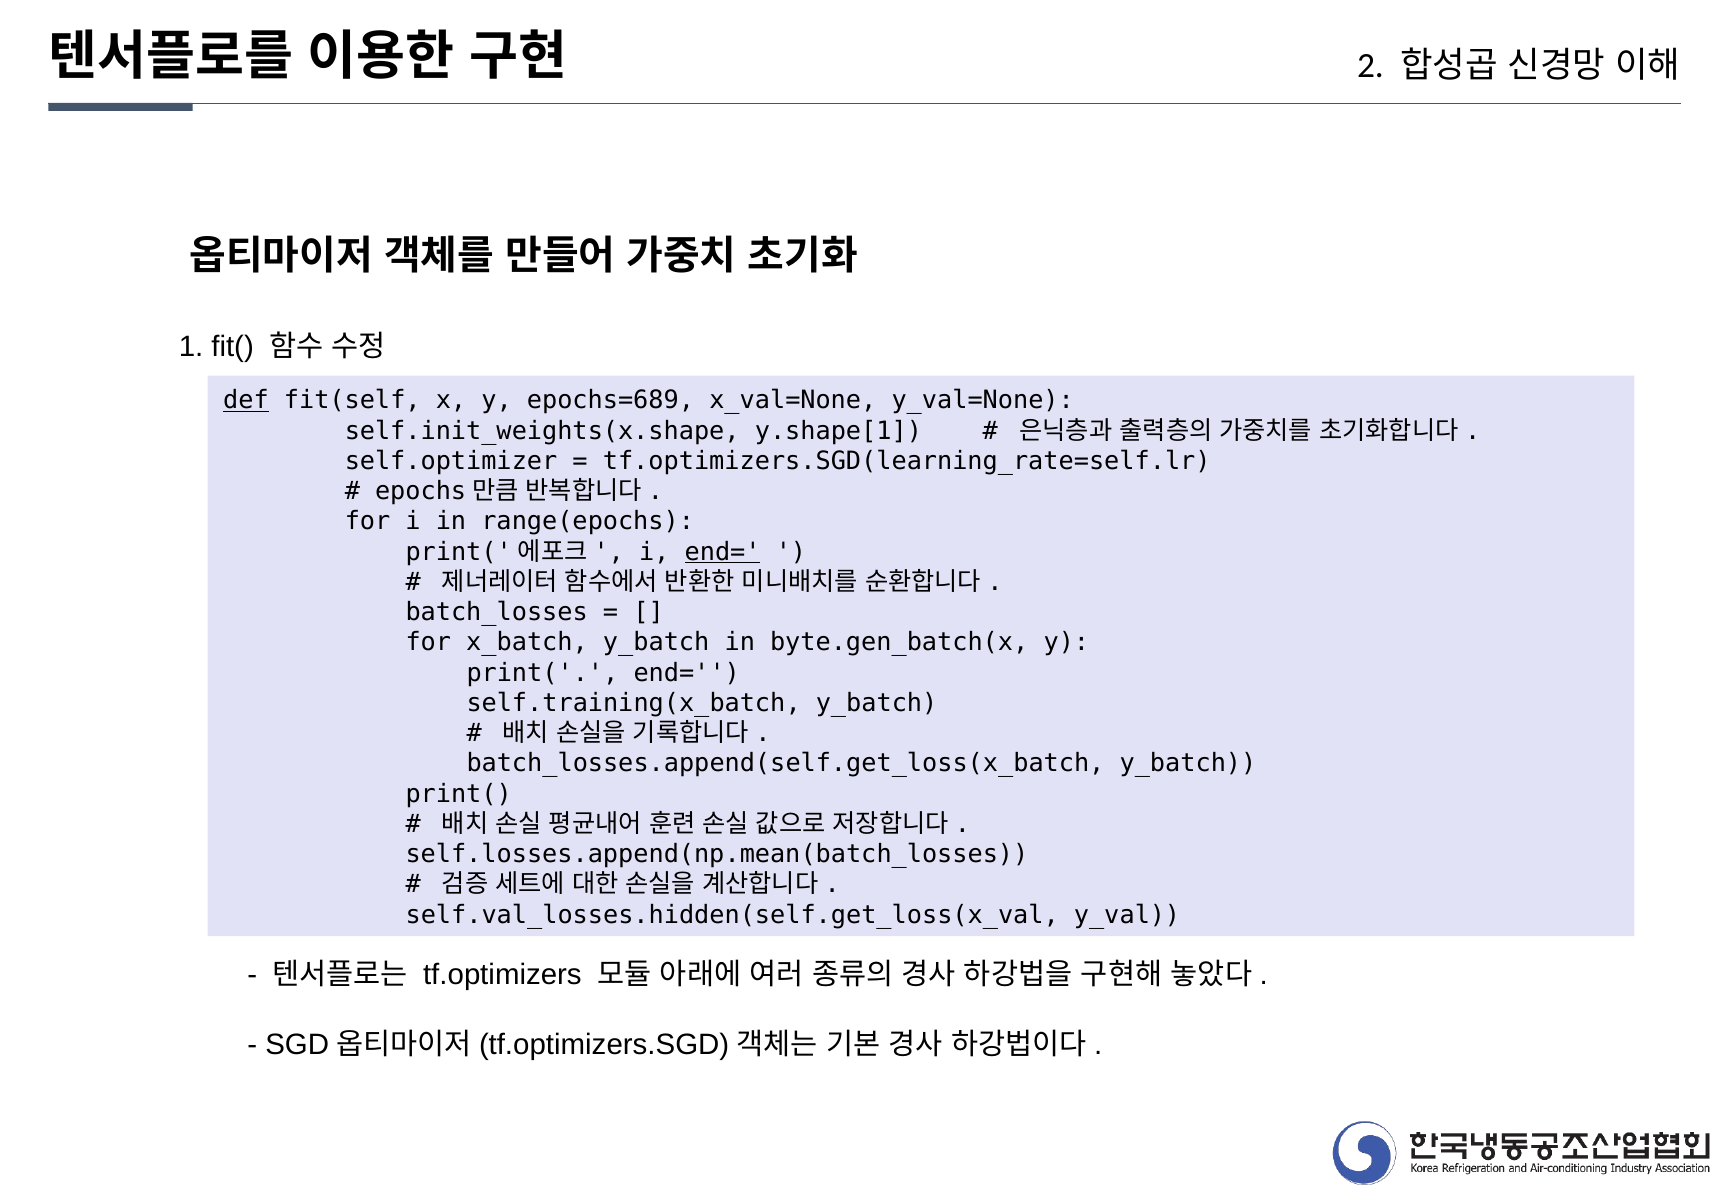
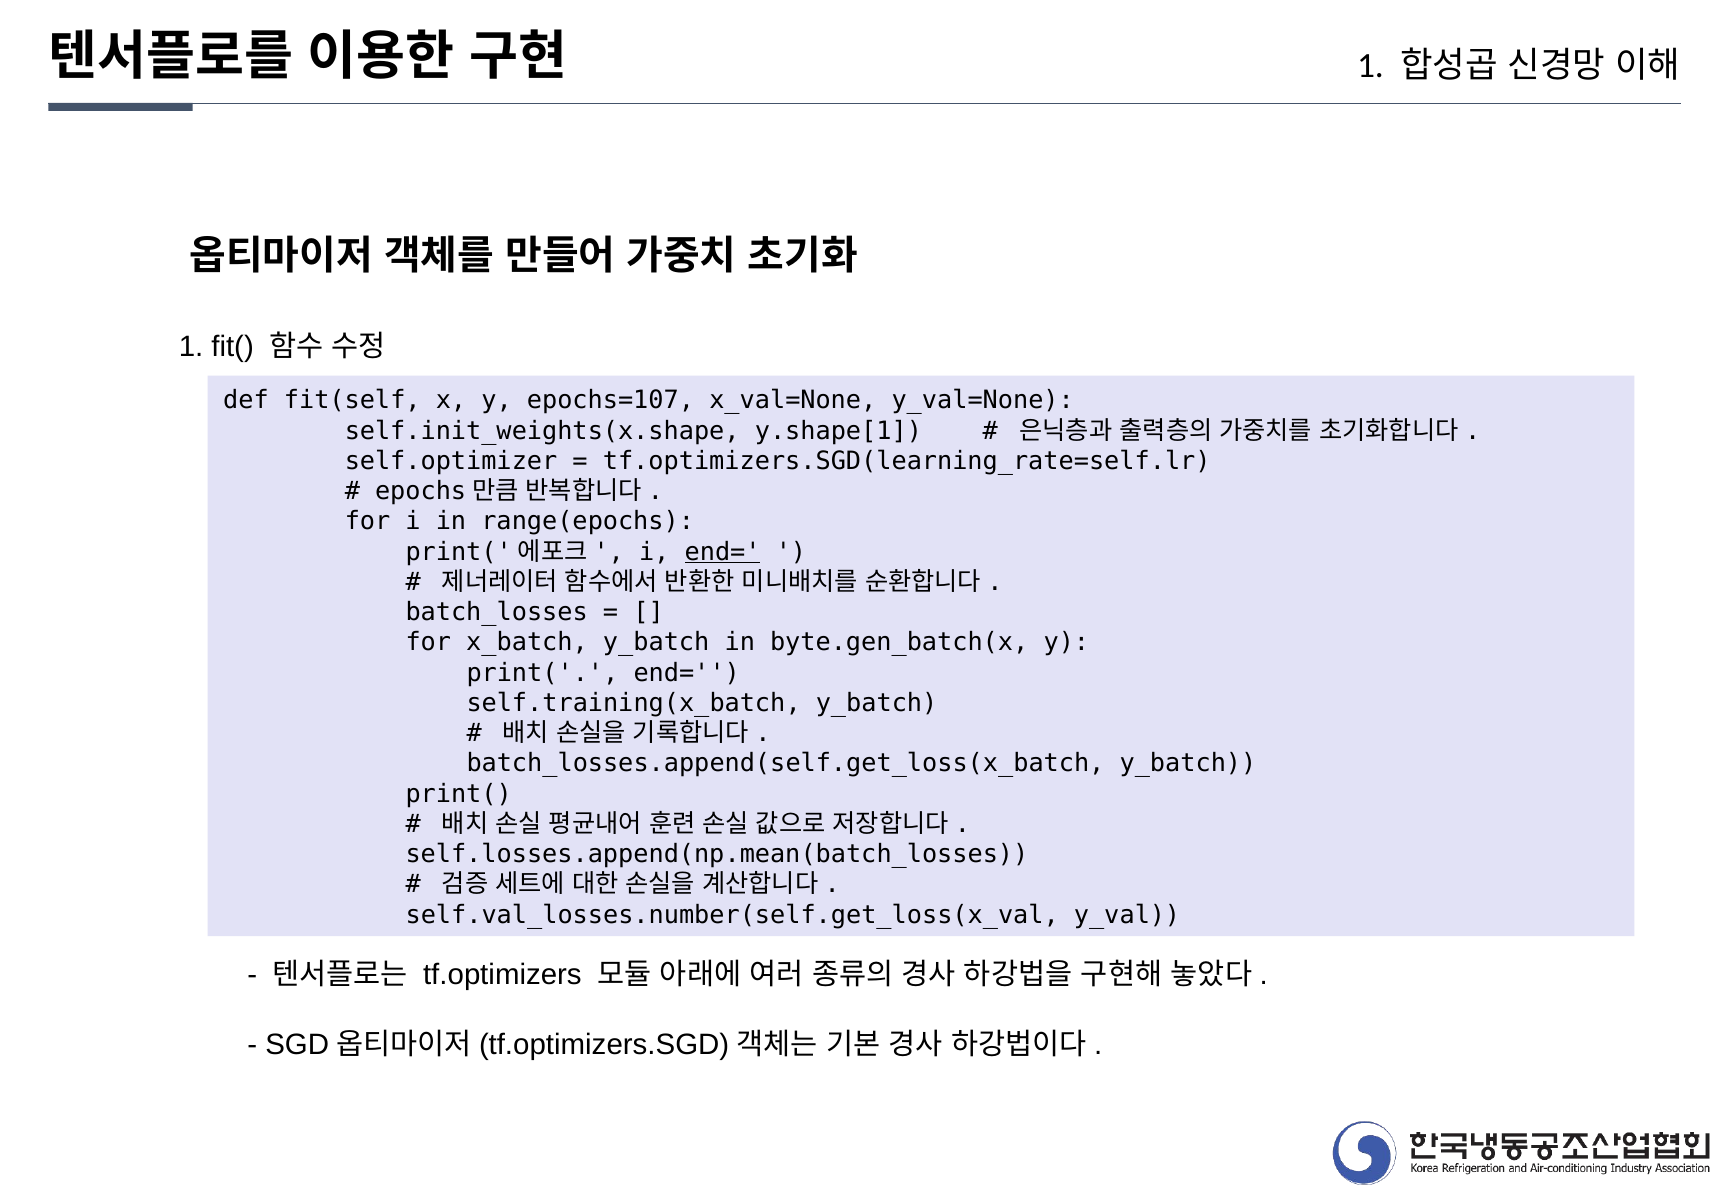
2: 2 -> 1 (1370, 65)
def underline: present -> none (246, 401)
epochs=689: epochs=689 -> epochs=107 (610, 401)
self.val_losses.hidden(self.get_loss(x_val: self.val_losses.hidden(self.get_loss(x_val -> self.val_losses.number(self.get_loss(x_val (732, 915)
